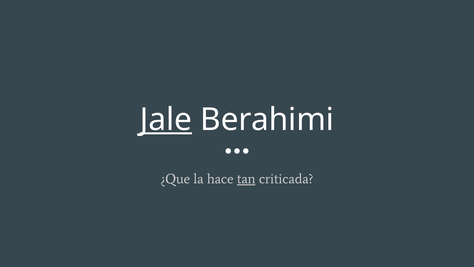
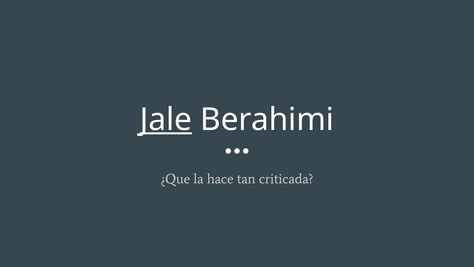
tan underline: present -> none (246, 179)
